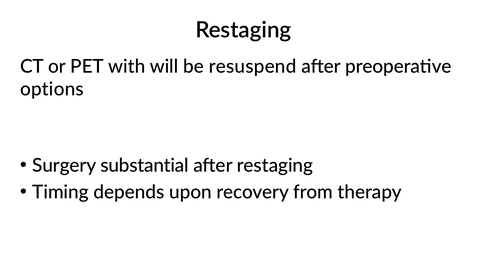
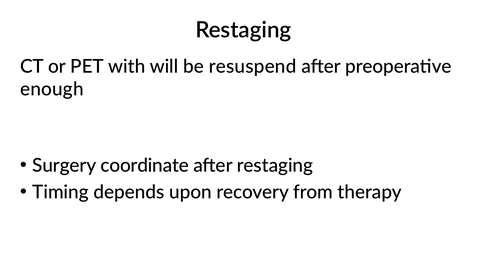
options: options -> enough (52, 89)
substantial: substantial -> coordinate (145, 165)
